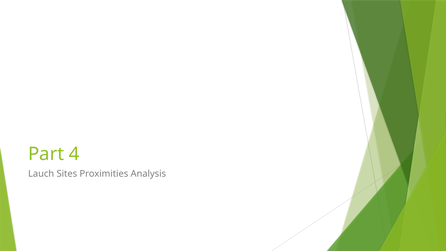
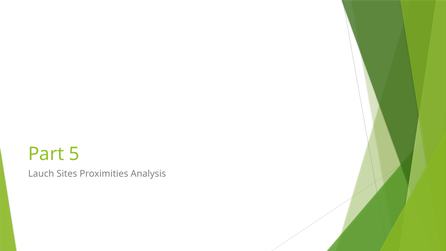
4: 4 -> 5 (74, 154)
